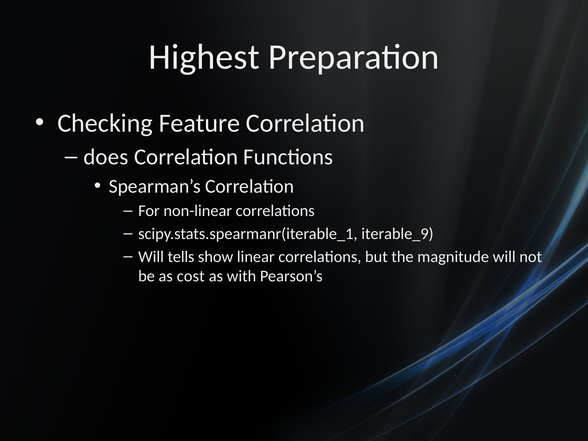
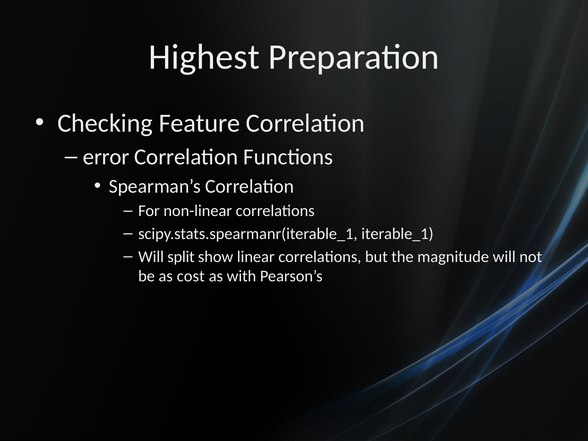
does: does -> error (106, 157)
iterable_9: iterable_9 -> iterable_1 (397, 234)
tells: tells -> split (181, 257)
